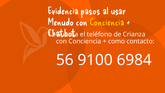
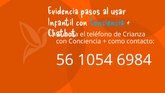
Menudo: Menudo -> Infantil (61, 22)
Conciencia colour: yellow -> light blue (107, 22)
9100: 9100 -> 1054 (95, 60)
